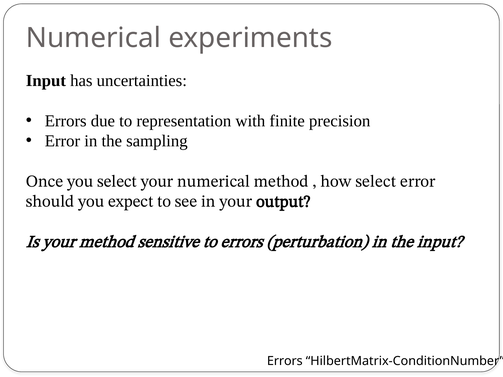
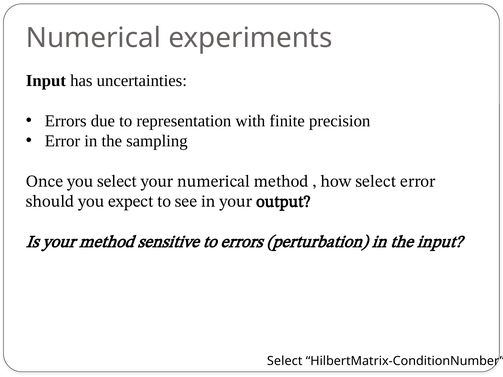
Errors: Errors -> Select (285, 361)
